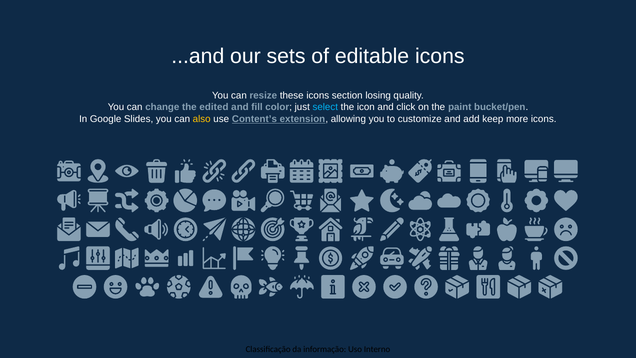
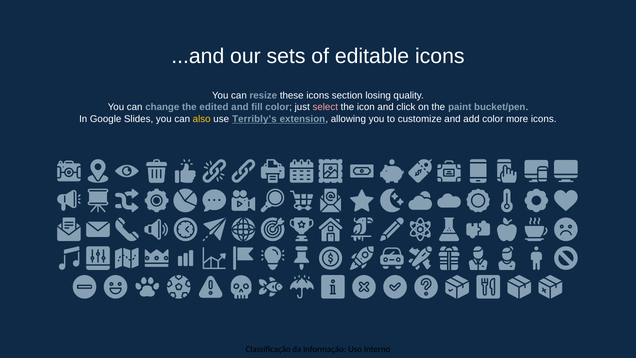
select colour: light blue -> pink (325, 107)
Content’s: Content’s -> Terribly’s (254, 119)
add keep: keep -> color (493, 119)
